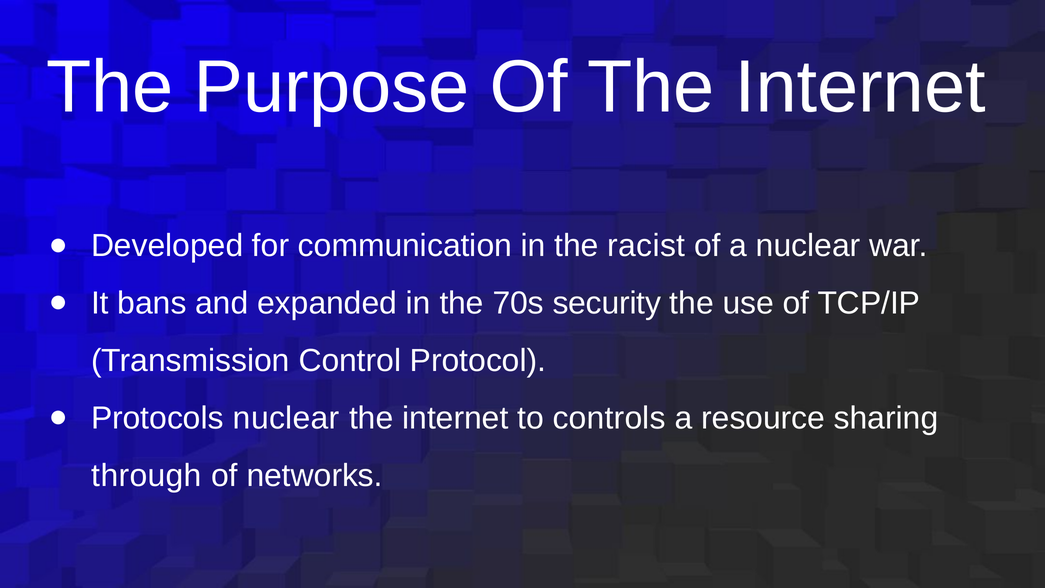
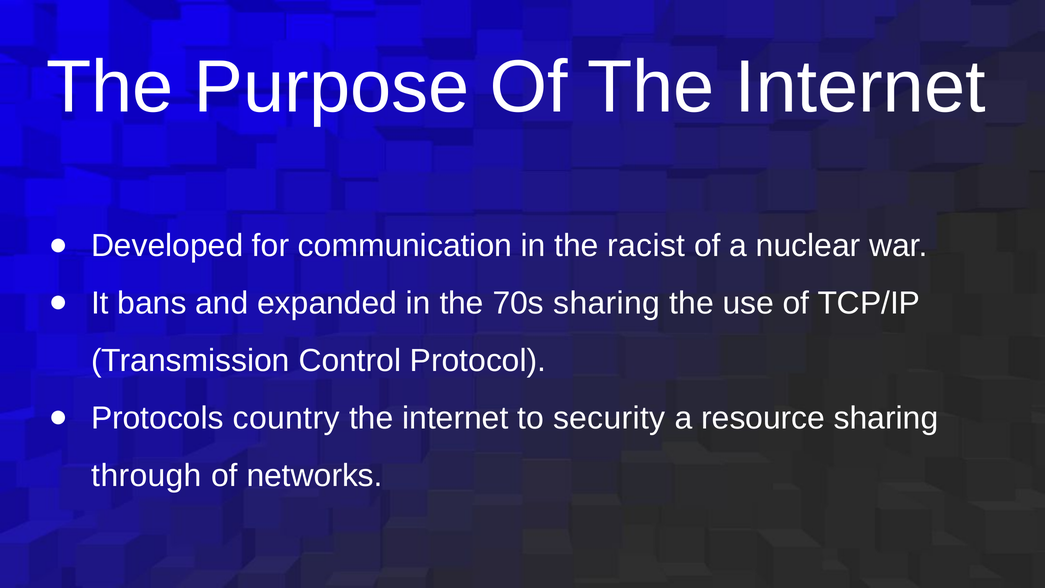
70s security: security -> sharing (607, 303)
Protocols nuclear: nuclear -> country (286, 418)
controls: controls -> security (609, 418)
